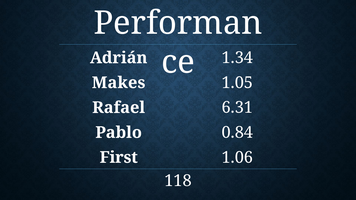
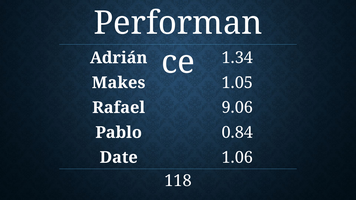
6.31: 6.31 -> 9.06 (237, 108)
First: First -> Date (119, 158)
